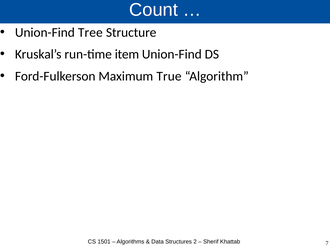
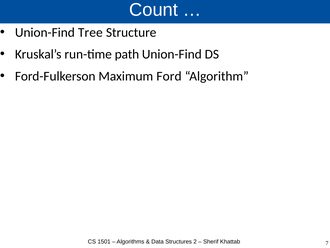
item: item -> path (127, 54)
True: True -> Ford (169, 76)
